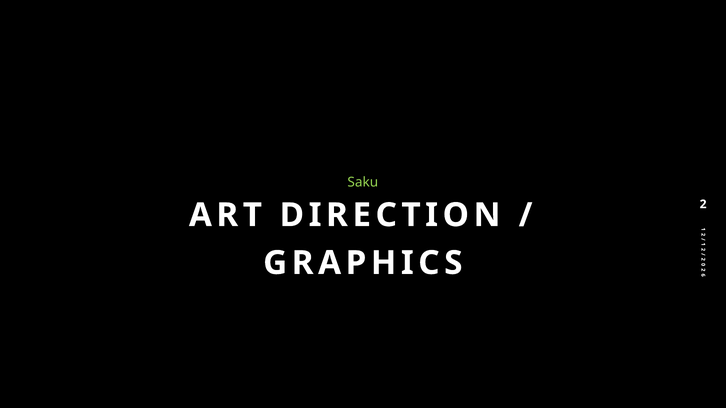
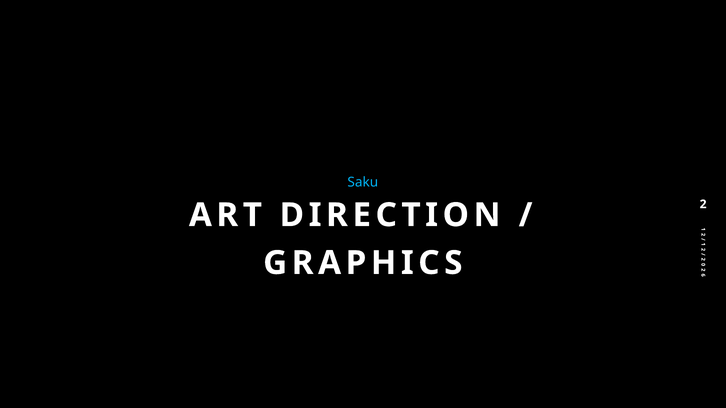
Saku colour: light green -> light blue (363, 182)
